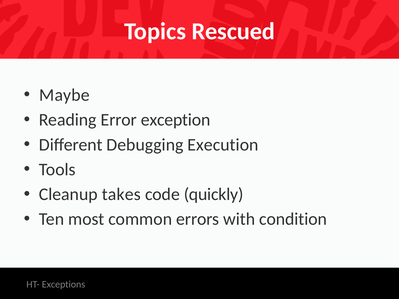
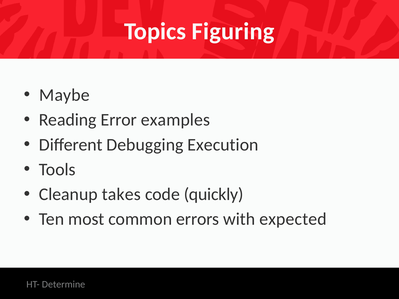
Rescued: Rescued -> Figuring (233, 31)
exception: exception -> examples (175, 120)
condition: condition -> expected (293, 219)
Exceptions: Exceptions -> Determine (64, 285)
